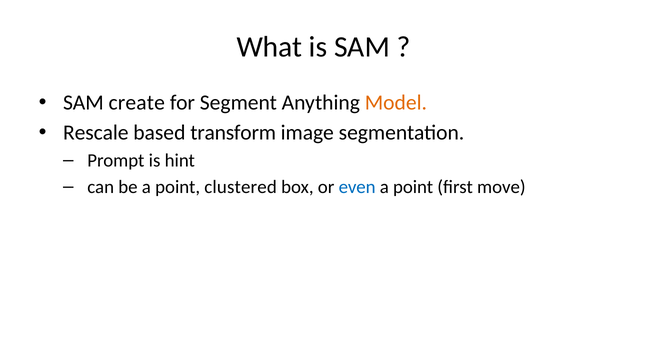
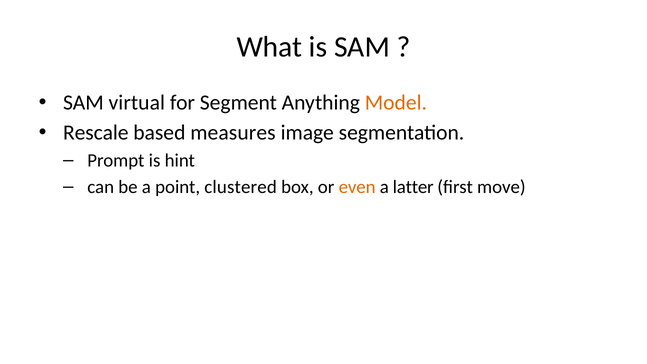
create: create -> virtual (137, 103)
transform: transform -> measures (233, 133)
even colour: blue -> orange (357, 187)
point: point -> latter (413, 187)
